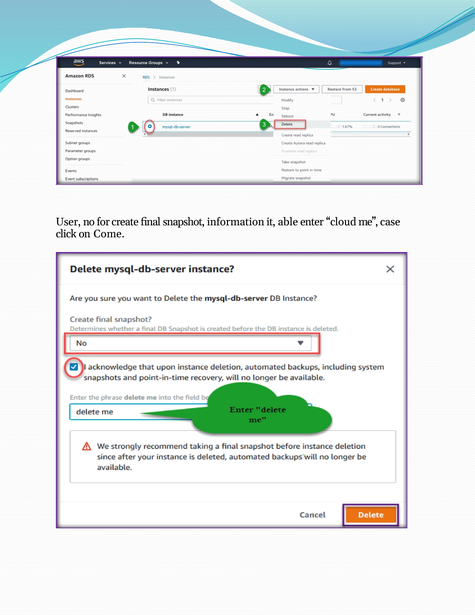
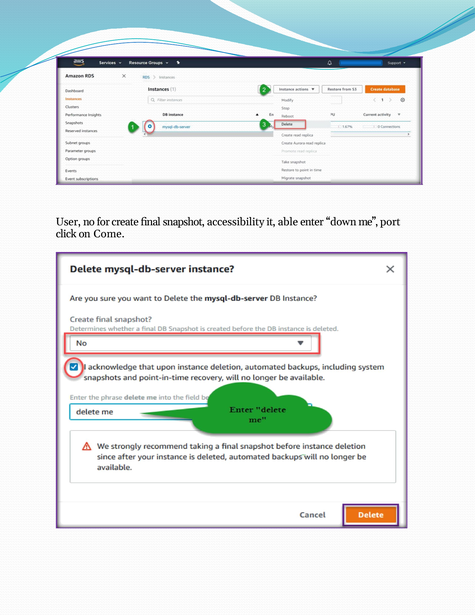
information: information -> accessibility (236, 222)
cloud: cloud -> down (341, 222)
case: case -> port (390, 222)
